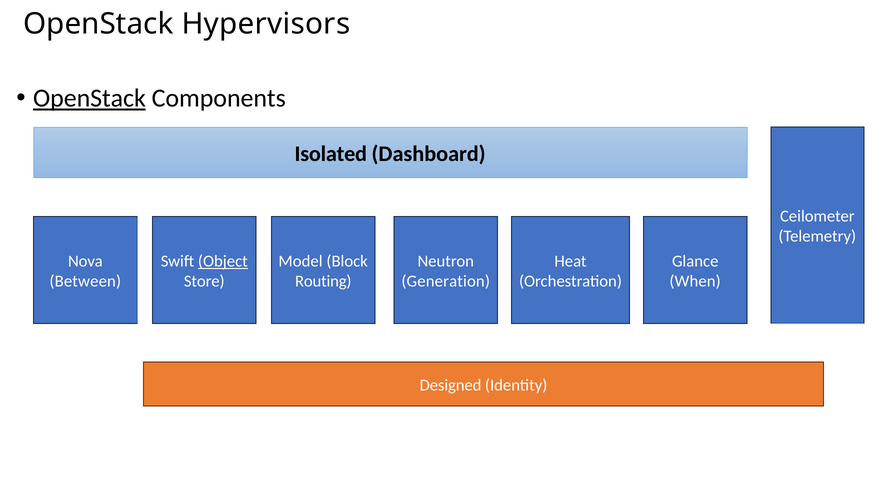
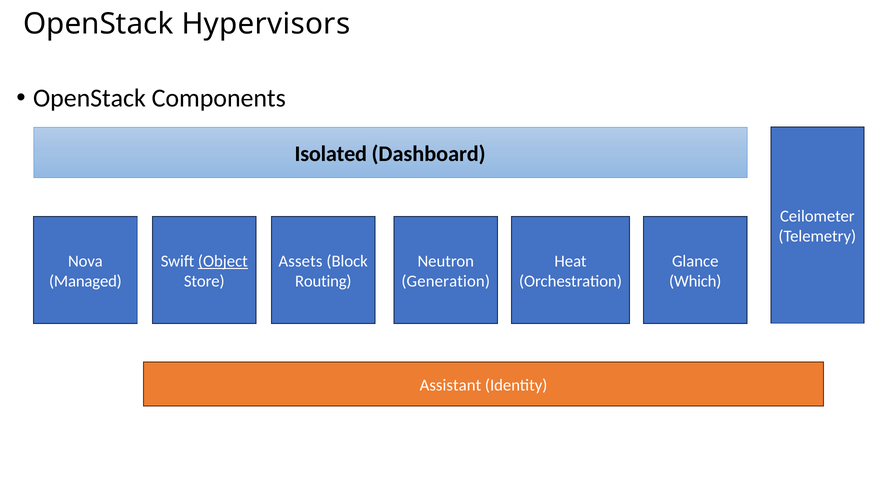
OpenStack underline: present -> none (89, 98)
Model: Model -> Assets (300, 261)
Between: Between -> Managed (85, 281)
When: When -> Which (695, 281)
Designed: Designed -> Assistant (450, 385)
